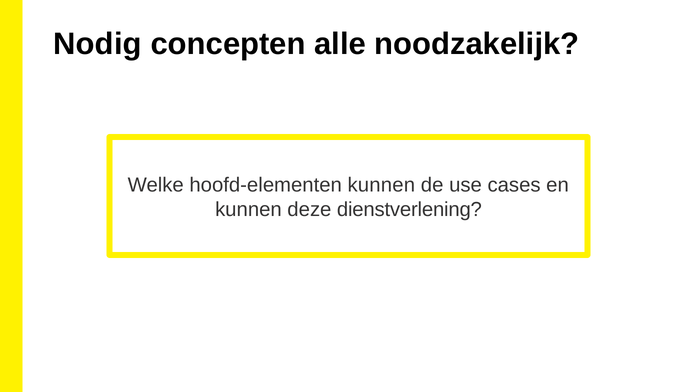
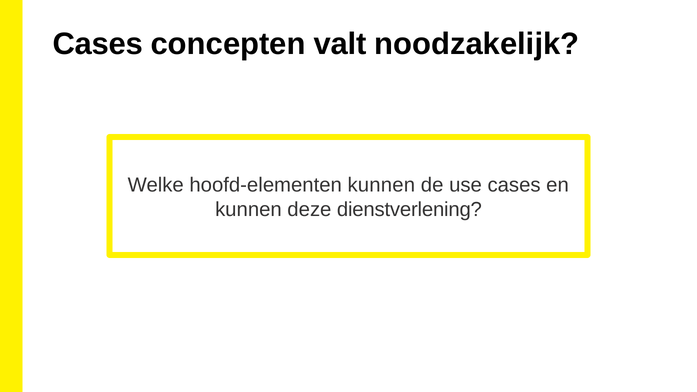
Nodig: Nodig -> Cases (98, 44)
alle: alle -> valt (340, 44)
